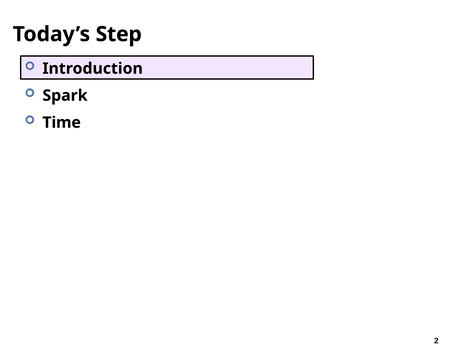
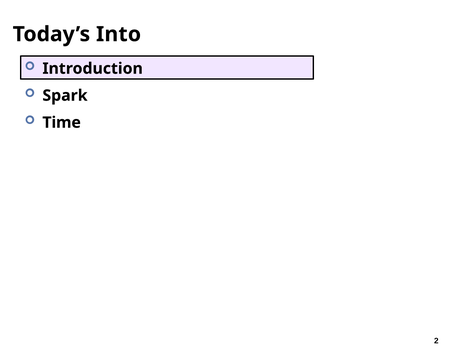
Step: Step -> Into (119, 34)
